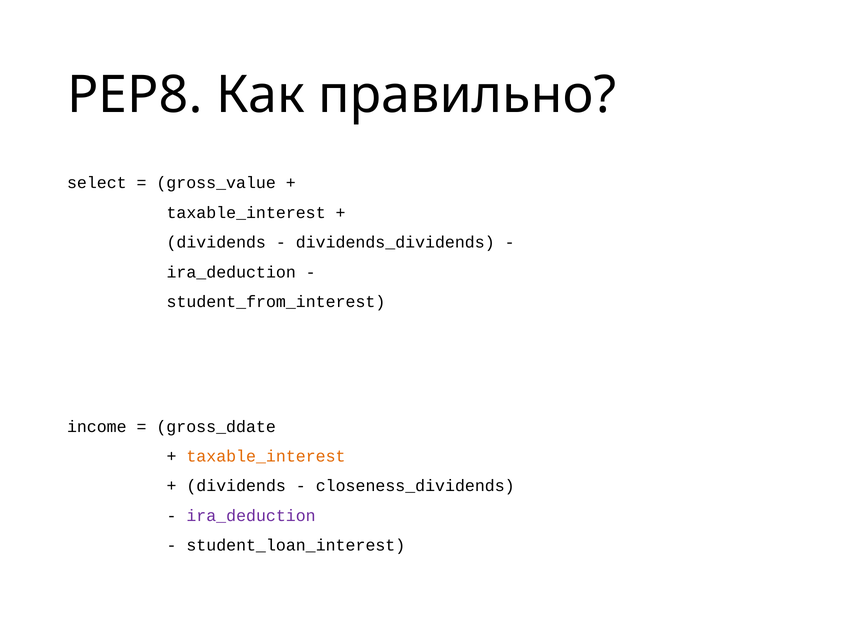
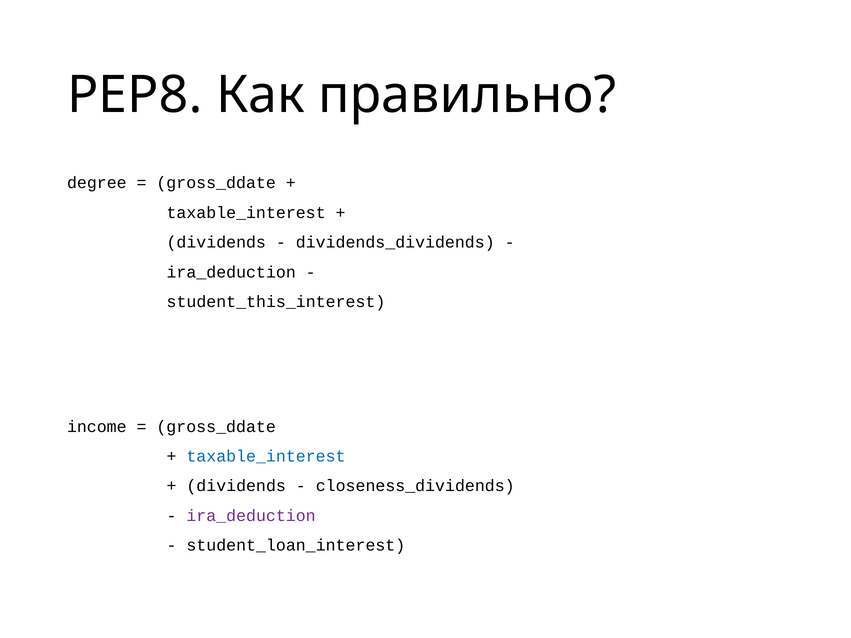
select: select -> degree (97, 183)
gross_value: gross_value -> gross_ddate (216, 183)
student_from_interest: student_from_interest -> student_this_interest (276, 302)
taxable_interest colour: orange -> blue (266, 456)
